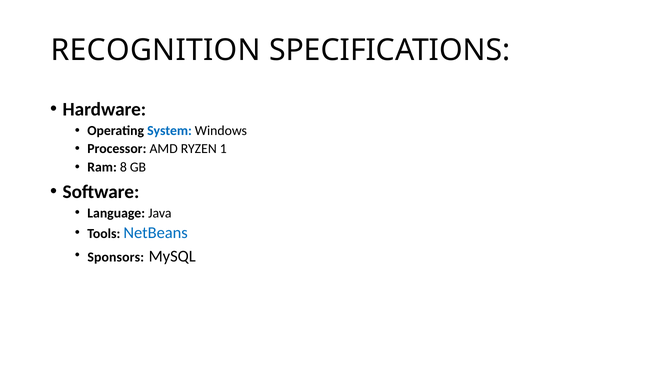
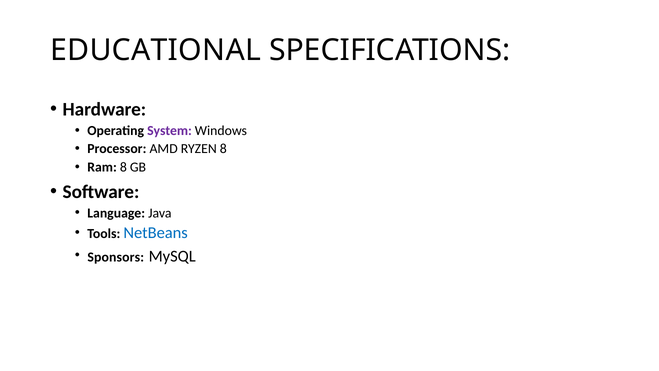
RECOGNITION: RECOGNITION -> EDUCATIONAL (156, 50)
System colour: blue -> purple (169, 130)
RYZEN 1: 1 -> 8 (223, 149)
